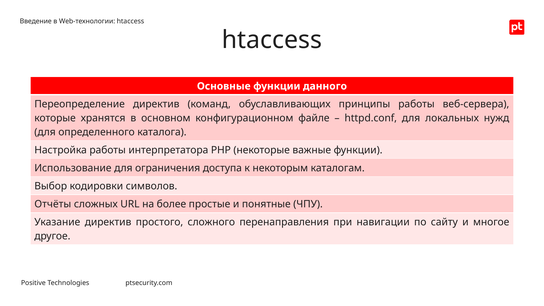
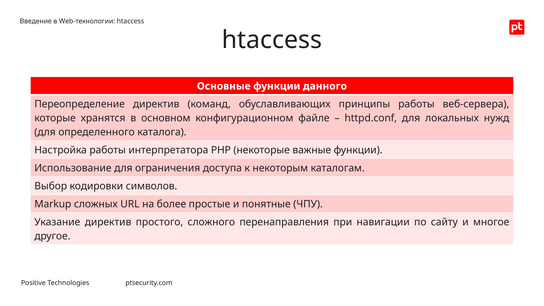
Отчёты: Отчёты -> Markup (53, 204)
